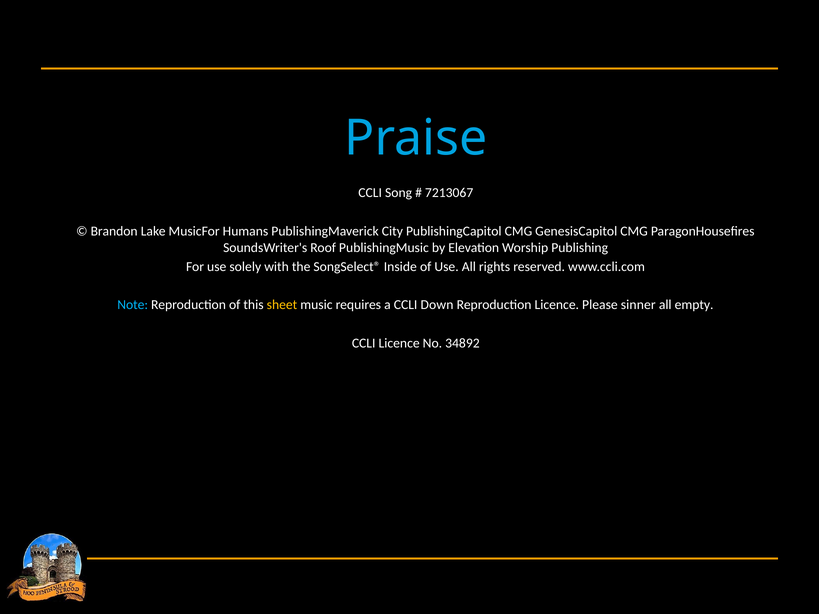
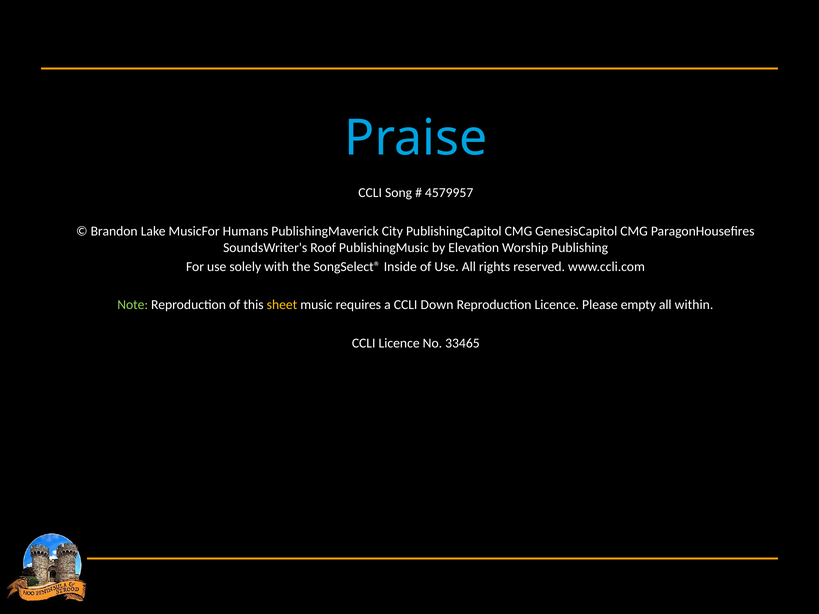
7213067: 7213067 -> 4579957 (449, 193)
Note colour: light blue -> light green (133, 305)
sinner: sinner -> empty (638, 305)
empty: empty -> within (694, 305)
34892: 34892 -> 33465 (462, 343)
